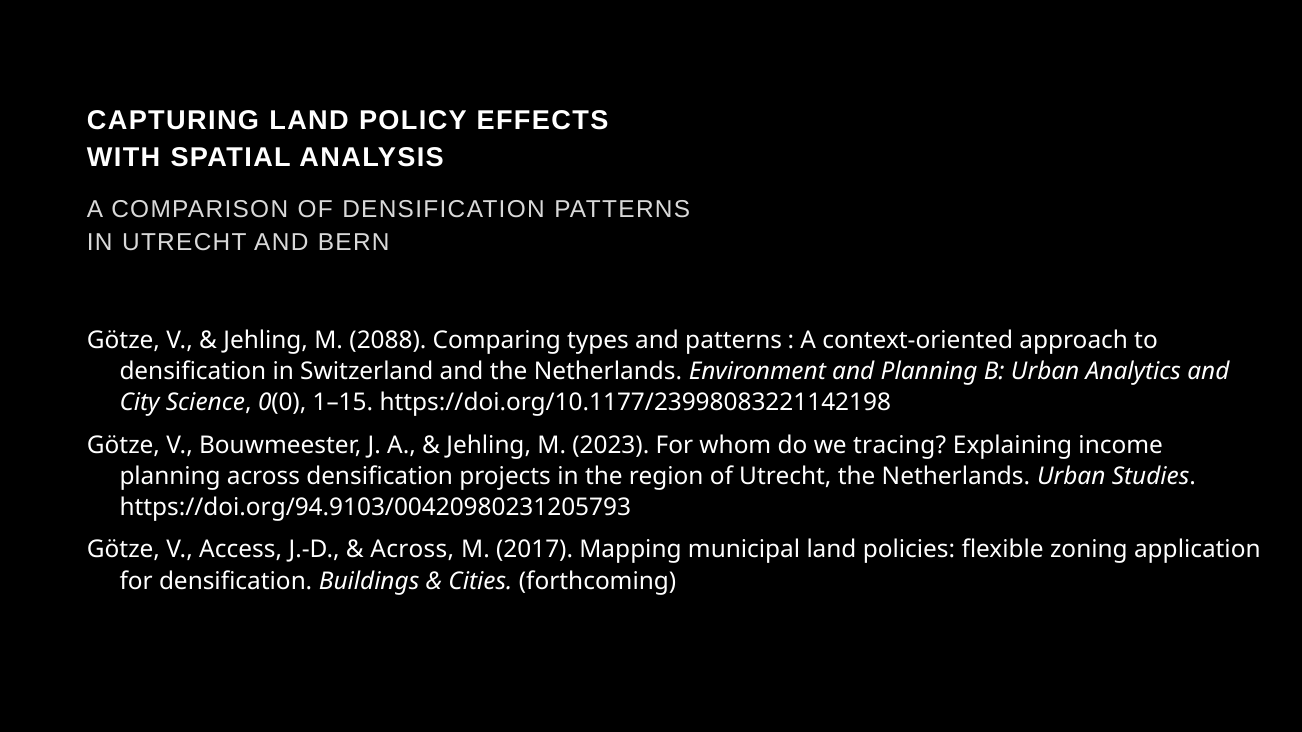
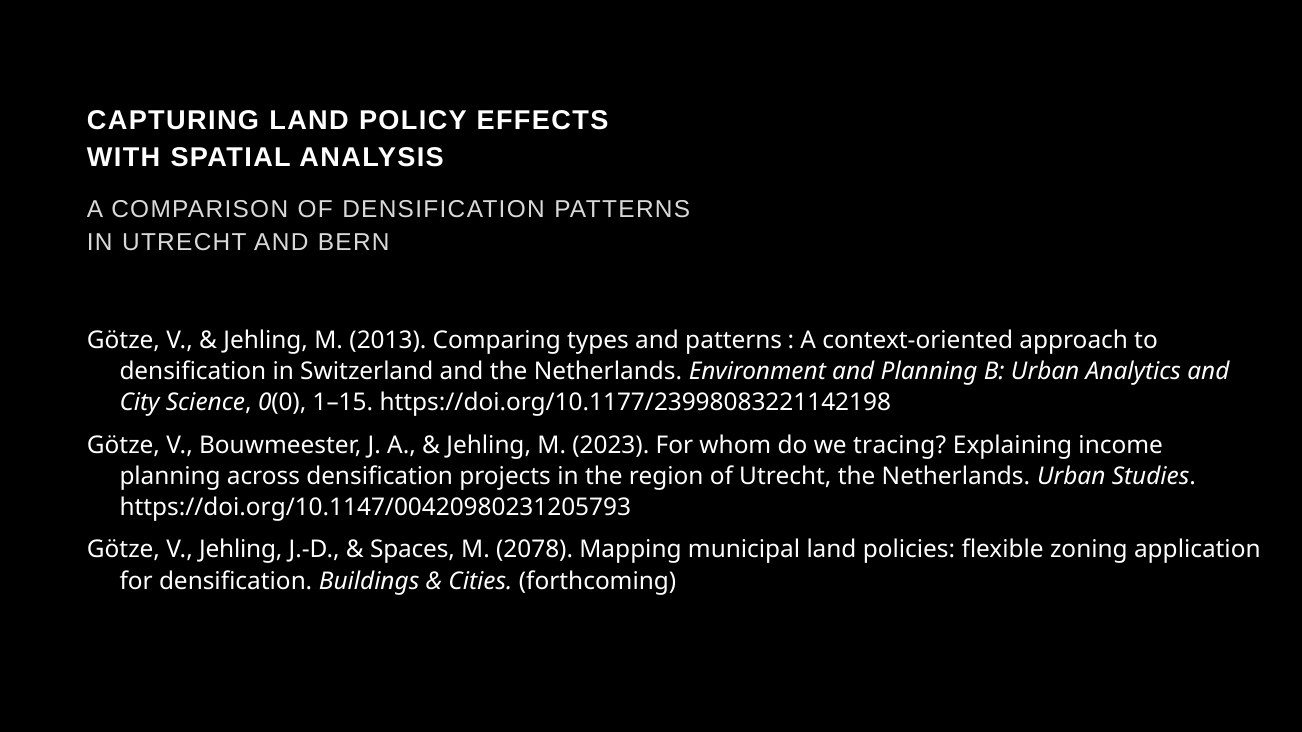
2088: 2088 -> 2013 (388, 340)
https://doi.org/94.9103/00420980231205793: https://doi.org/94.9103/00420980231205793 -> https://doi.org/10.1147/00420980231205793 (375, 508)
V Access: Access -> Jehling (241, 550)
Across: Across -> Spaces (412, 550)
2017: 2017 -> 2078 (535, 550)
